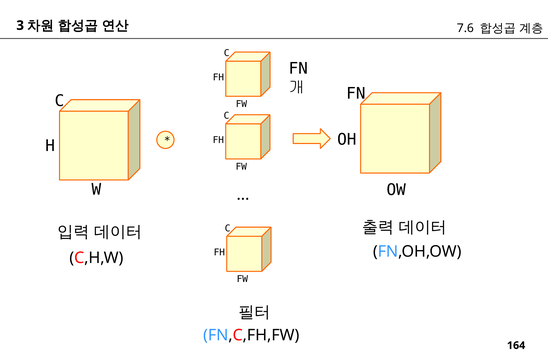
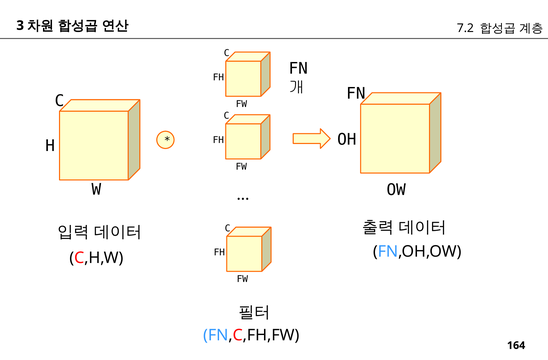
7.6: 7.6 -> 7.2 (465, 28)
